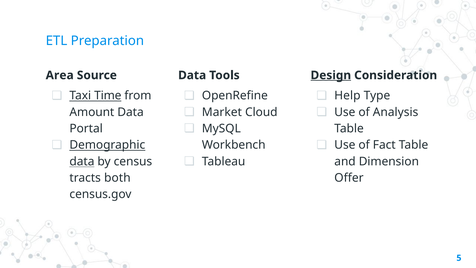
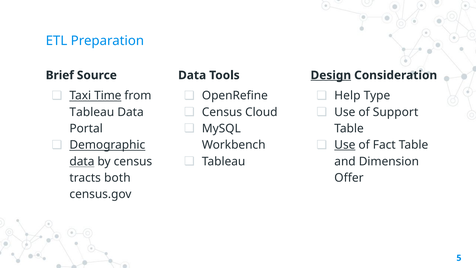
Area: Area -> Brief (60, 75)
Market: Market -> Census (222, 112)
Analysis: Analysis -> Support (396, 112)
Amount: Amount -> Tableau (92, 112)
Use underline: none -> present (345, 145)
